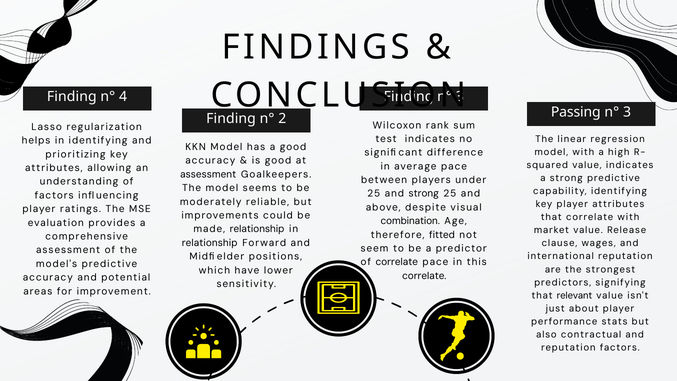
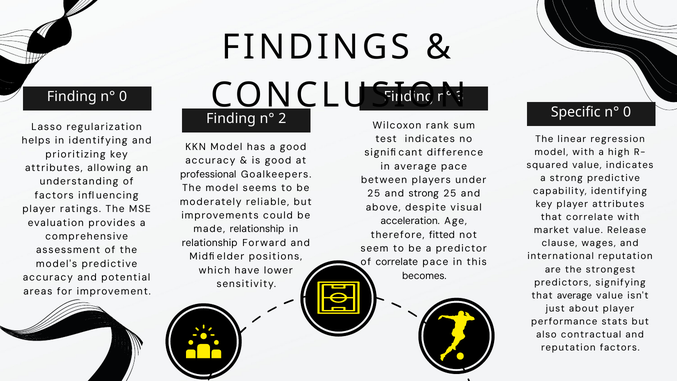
4: 4 -> 0 (123, 97)
Passing: Passing -> Specific (576, 112)
3: 3 -> 0 (627, 112)
assessment: assessment -> professional (208, 174)
combination: combination -> acceleration (410, 221)
correlate: correlate -> becomes (424, 276)
that relevant: relevant -> average (574, 295)
